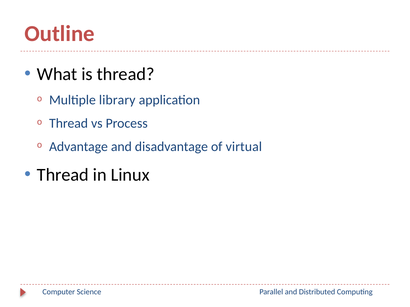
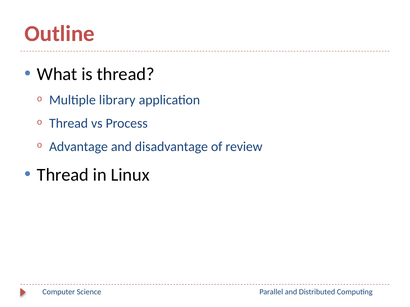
virtual: virtual -> review (244, 147)
